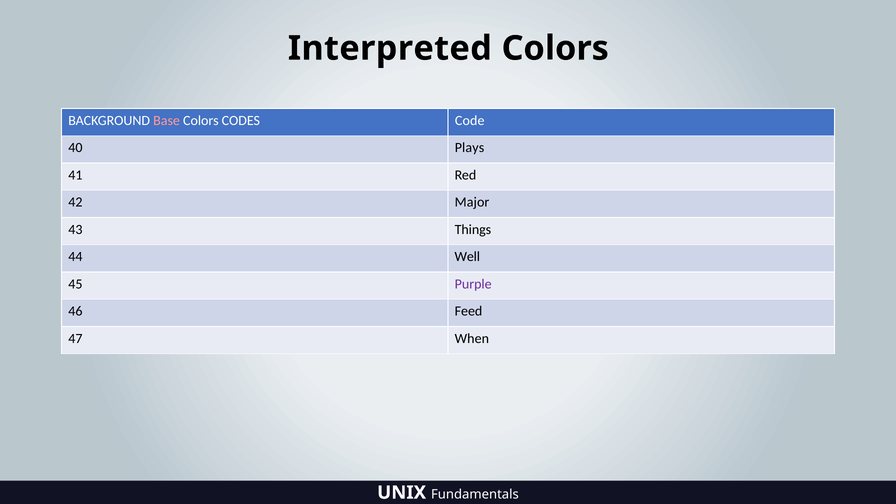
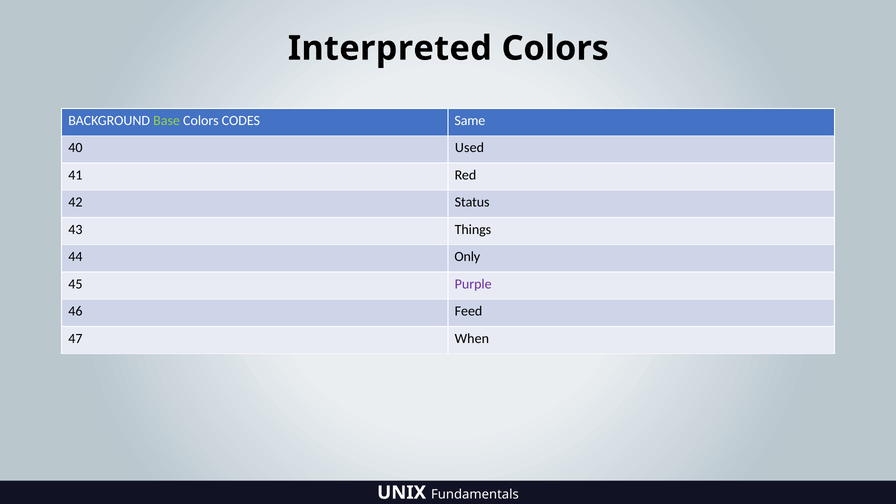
Base colour: pink -> light green (167, 121)
Code: Code -> Same (470, 121)
Plays: Plays -> Used (470, 148)
Major: Major -> Status (472, 202)
Well: Well -> Only (467, 257)
